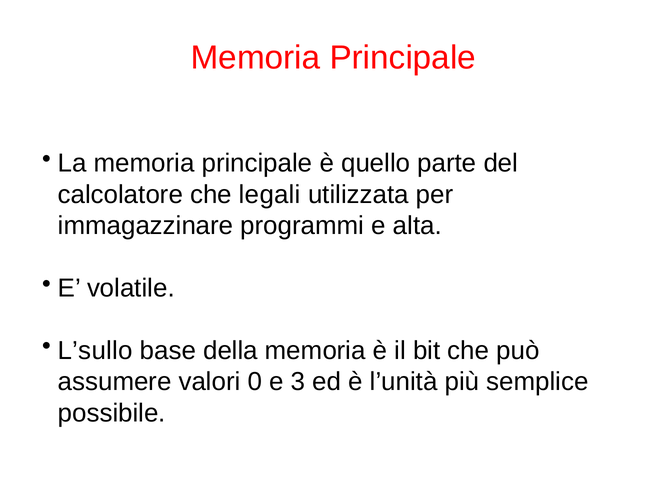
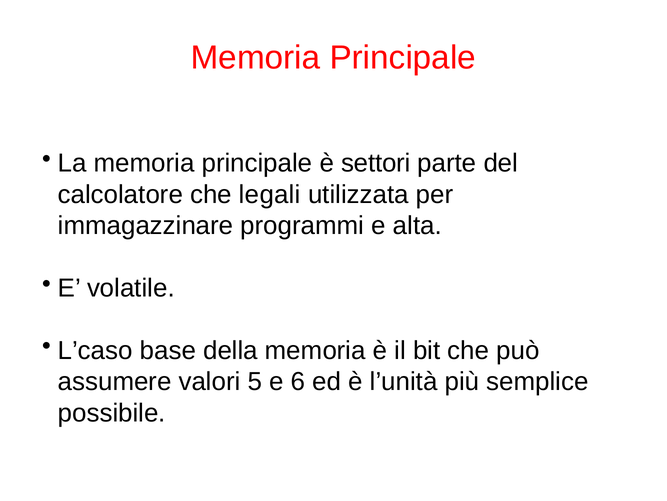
quello: quello -> settori (376, 163)
L’sullo: L’sullo -> L’caso (95, 350)
0: 0 -> 5 (255, 381)
3: 3 -> 6 (298, 381)
